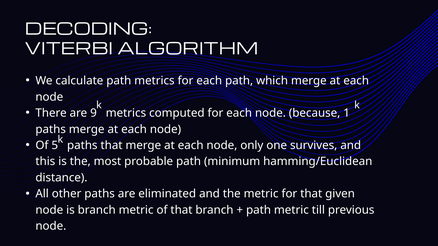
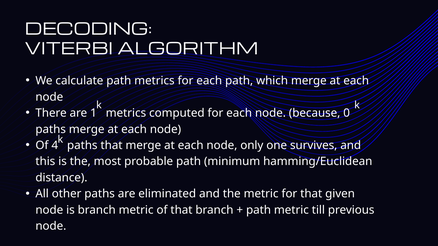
9: 9 -> 1 (93, 113)
1: 1 -> 0 (347, 113)
5: 5 -> 4 (55, 146)
